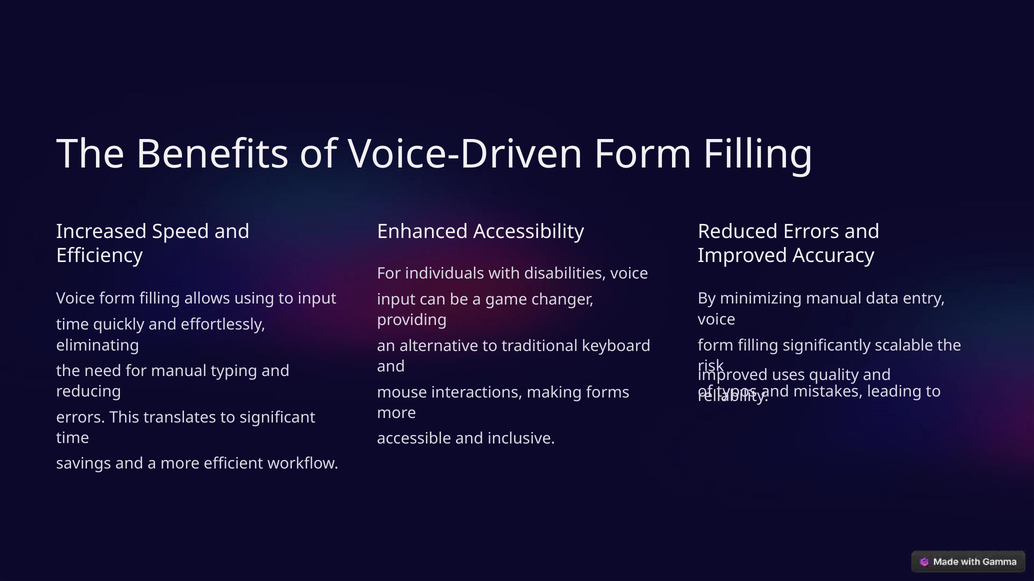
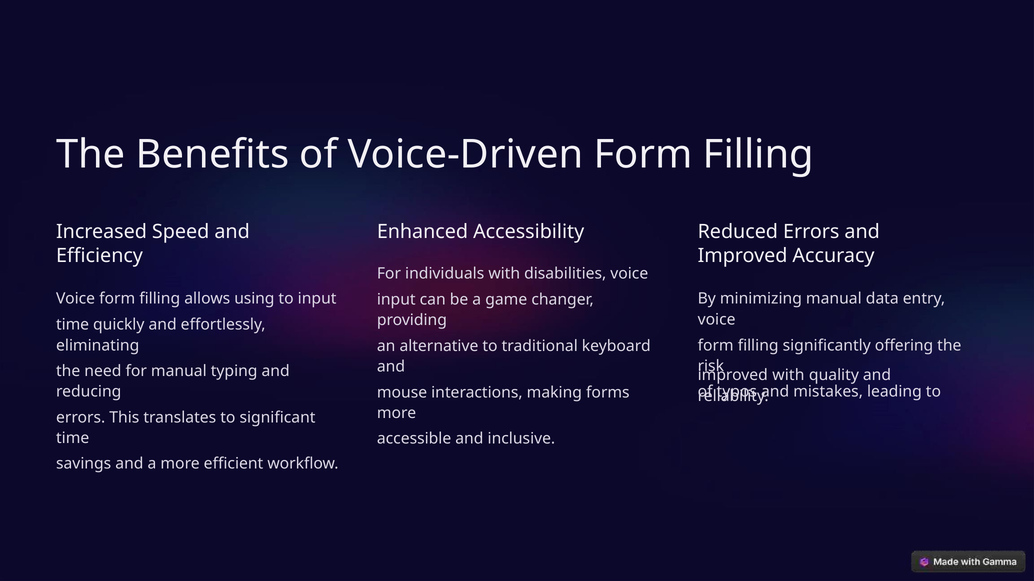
scalable: scalable -> offering (904, 346)
uses: uses -> with (788, 376)
